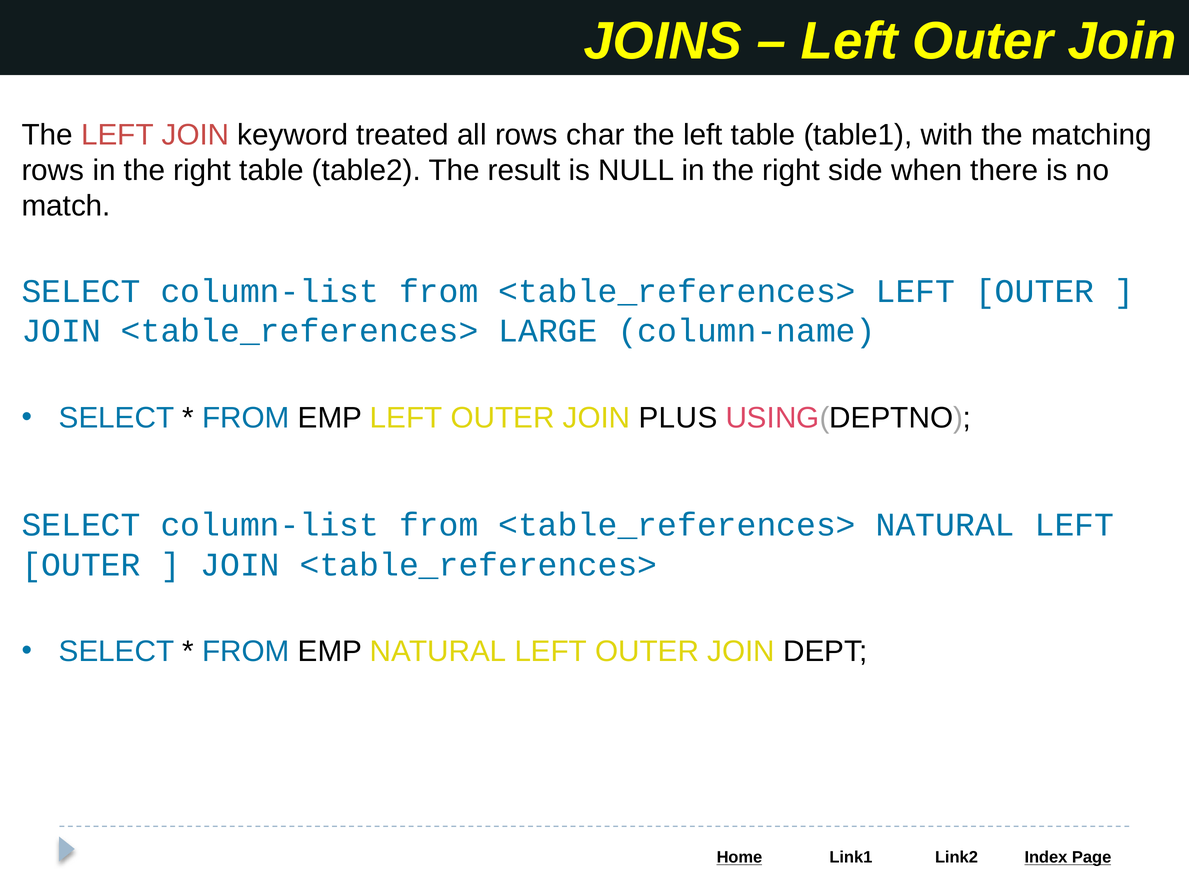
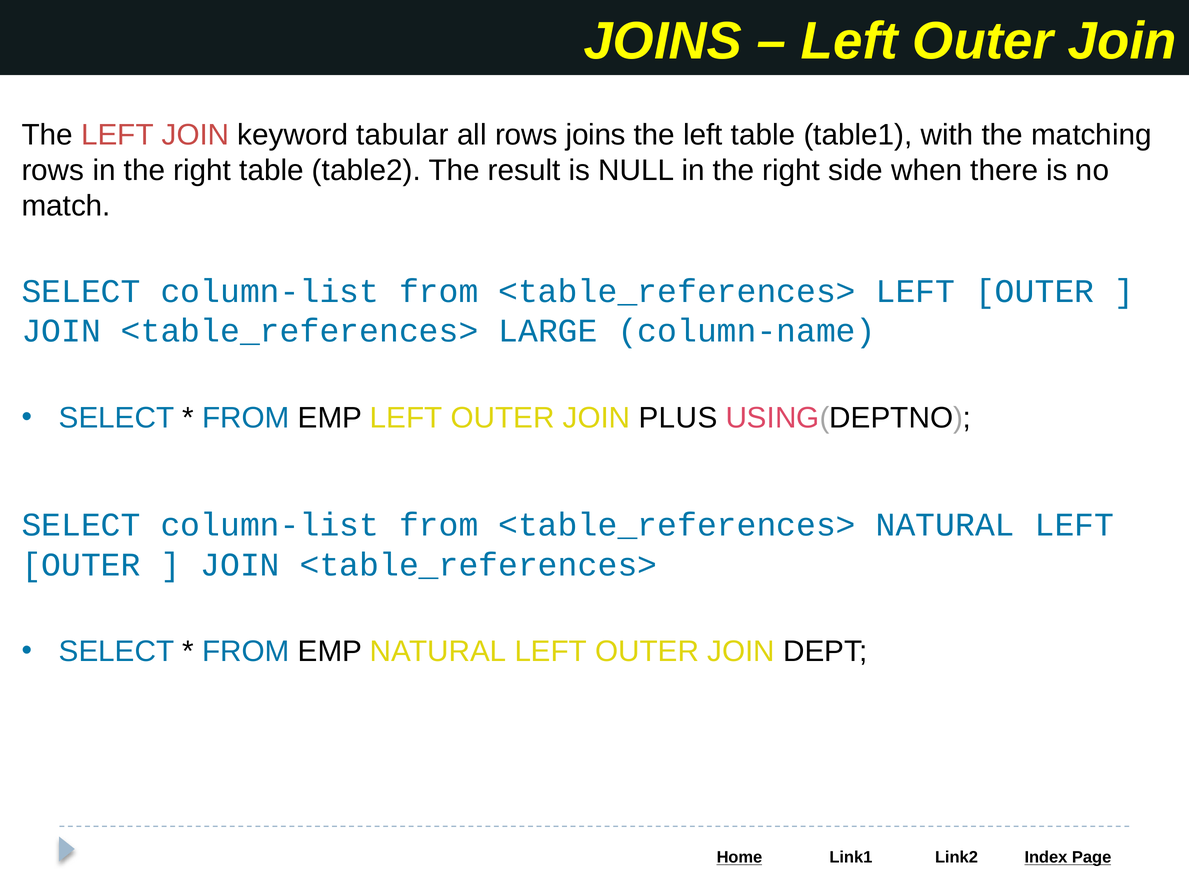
treated: treated -> tabular (402, 135)
rows char: char -> joins (596, 135)
